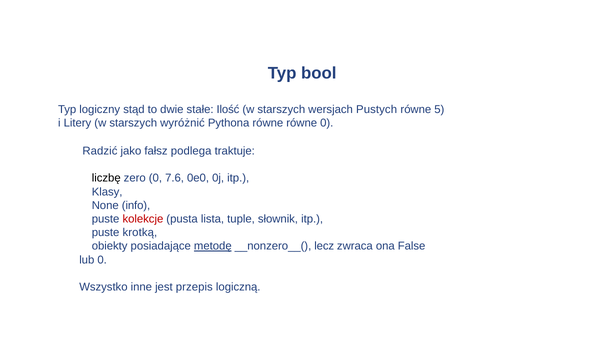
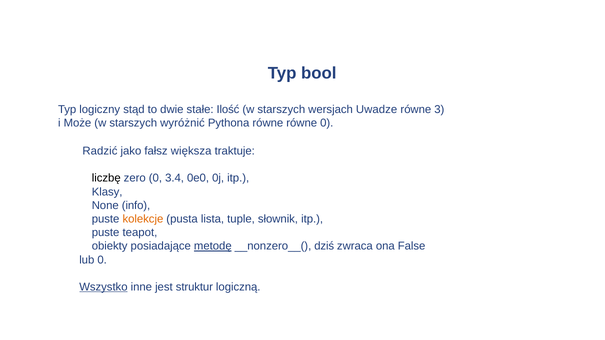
Pustych: Pustych -> Uwadze (377, 109)
5: 5 -> 3 (439, 109)
Litery: Litery -> Może (77, 123)
podlega: podlega -> większa (191, 151)
7.6: 7.6 -> 3.4 (175, 178)
kolekcje colour: red -> orange (143, 219)
krotką: krotką -> teapot (140, 233)
lecz: lecz -> dziś (324, 246)
Wszystko underline: none -> present (103, 287)
przepis: przepis -> struktur (194, 287)
